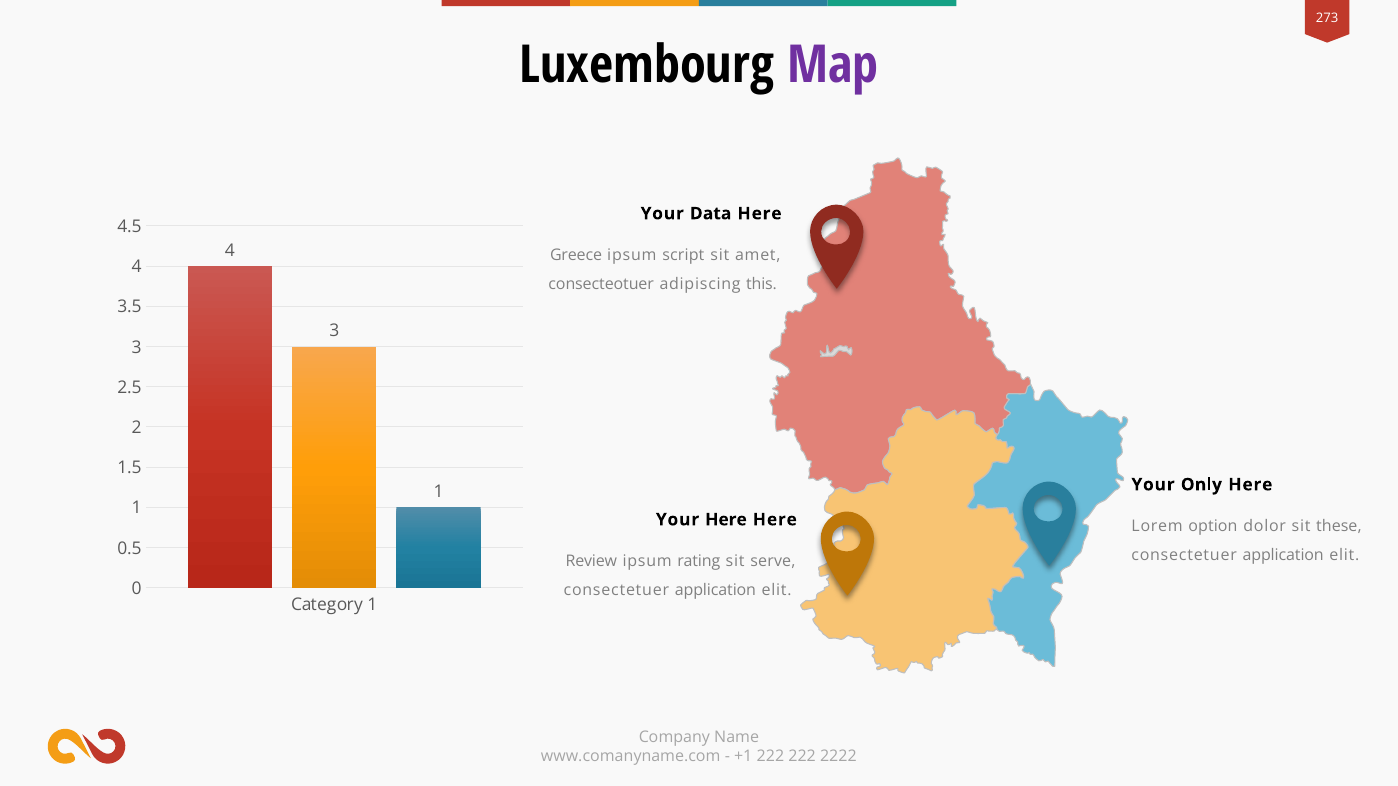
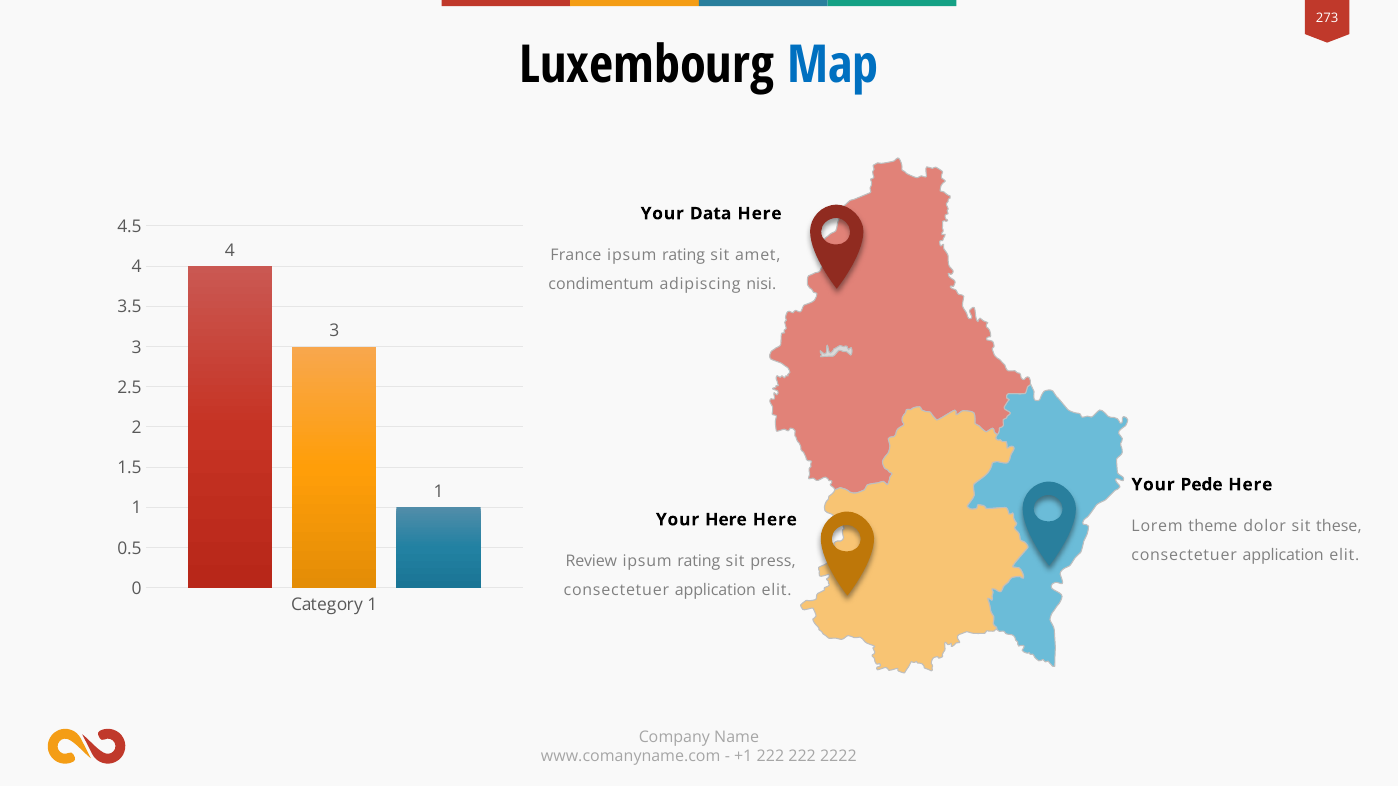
Map colour: purple -> blue (833, 65)
Greece: Greece -> France (576, 255)
script: script -> rating (684, 255)
consecteotuer: consecteotuer -> condimentum (601, 284)
this: this -> nisi (761, 284)
Only: Only -> Pede (1202, 485)
option: option -> theme (1213, 526)
serve: serve -> press (773, 561)
